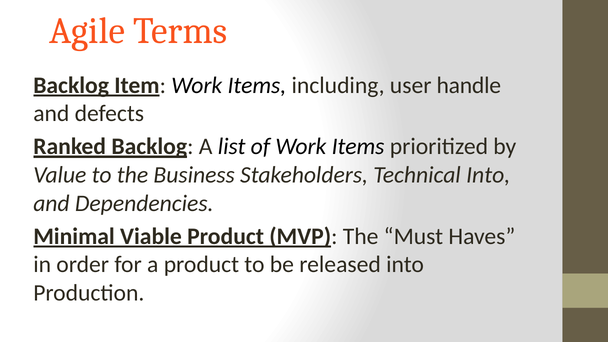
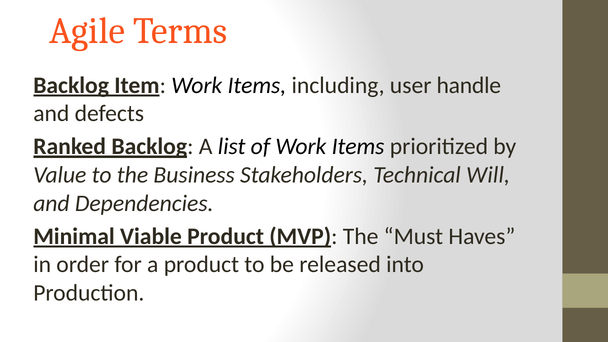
Technical Into: Into -> Will (488, 175)
